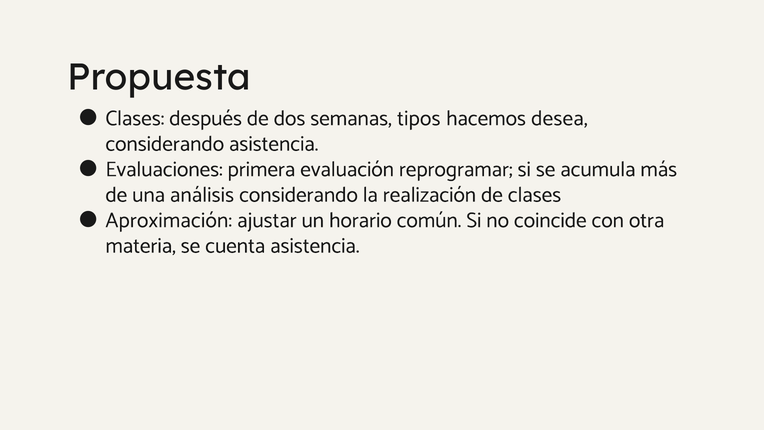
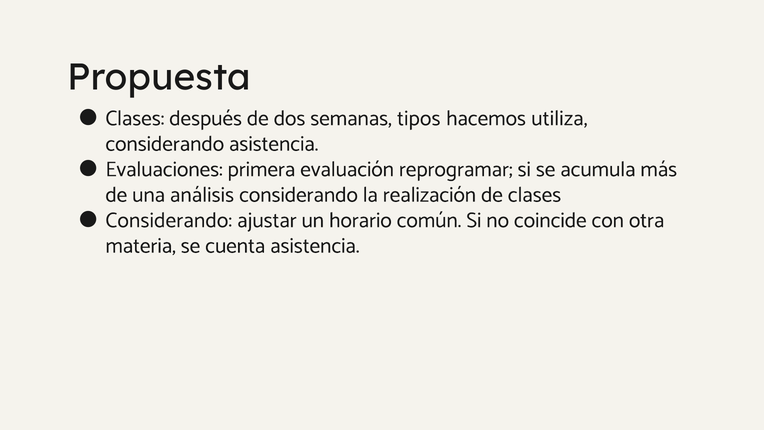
desea: desea -> utiliza (559, 118)
Aproximación: Aproximación -> Considerando (169, 220)
